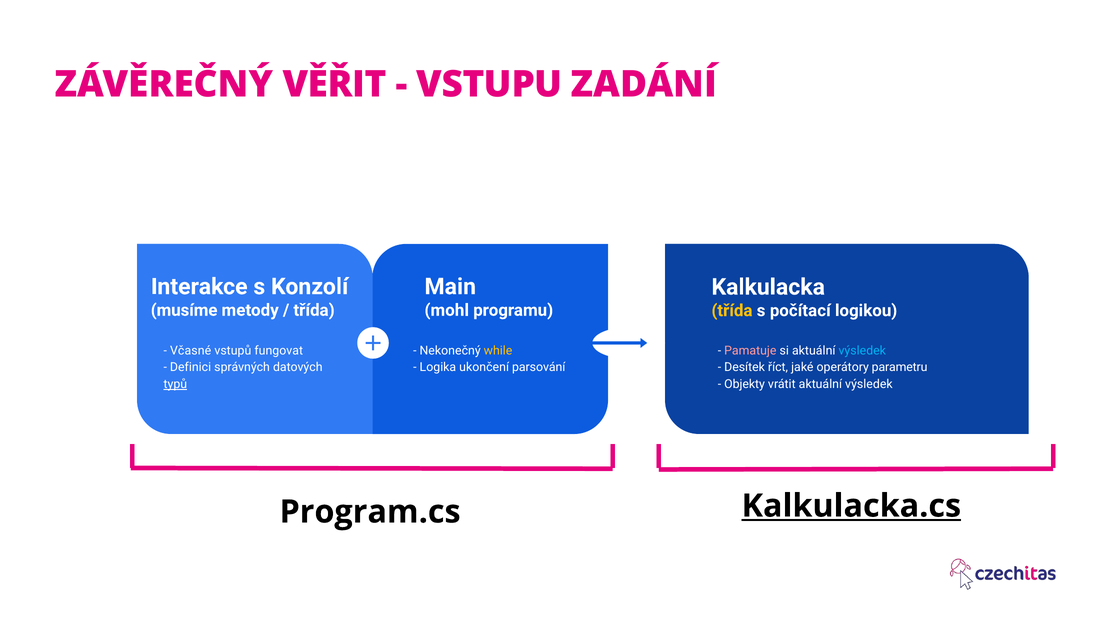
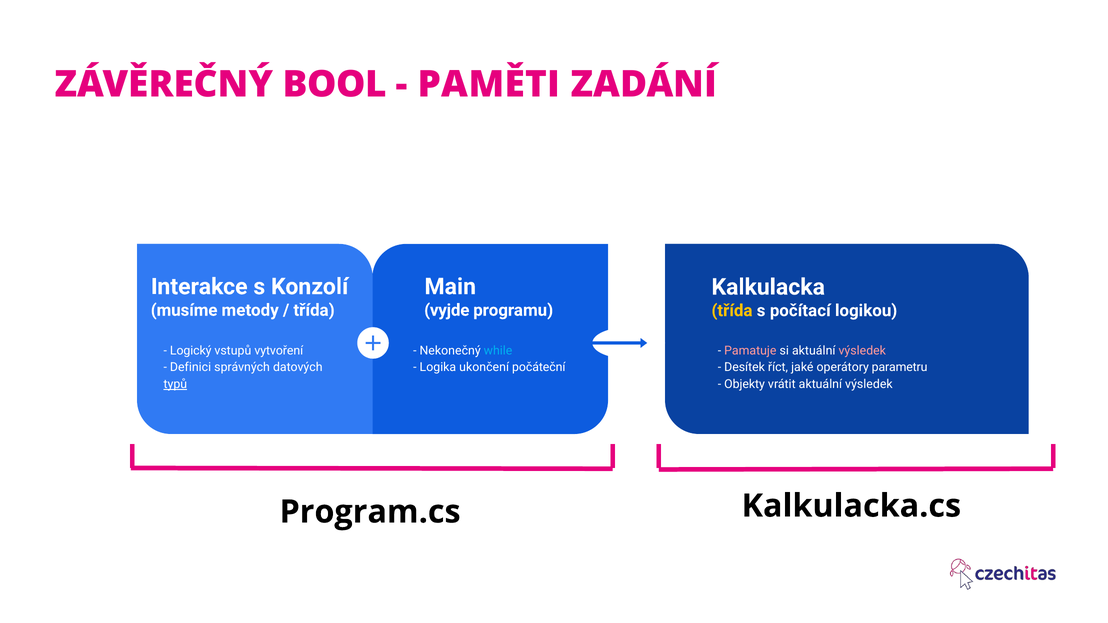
VĚŘIT: VĚŘIT -> BOOL (335, 85)
VSTUPU: VSTUPU -> PAMĚTI (489, 85)
mohl: mohl -> vyjde (447, 310)
Včasné: Včasné -> Logický (191, 351)
fungovat: fungovat -> vytvoření (279, 351)
while colour: yellow -> light blue (498, 351)
výsledek colour: light blue -> pink (862, 351)
parsování: parsování -> počáteční (539, 368)
Kalkulacka.cs underline: present -> none (851, 506)
